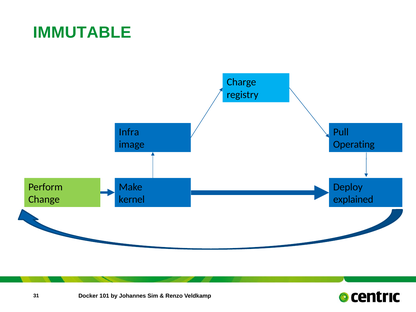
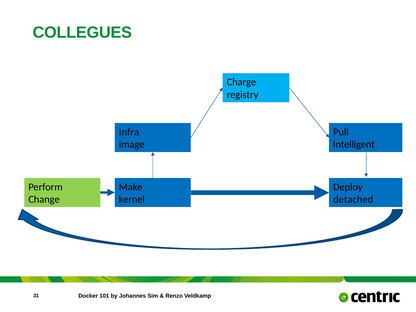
IMMUTABLE: IMMUTABLE -> COLLEGUES (82, 32)
Operating: Operating -> Intelligent (354, 145)
explained: explained -> detached (353, 199)
